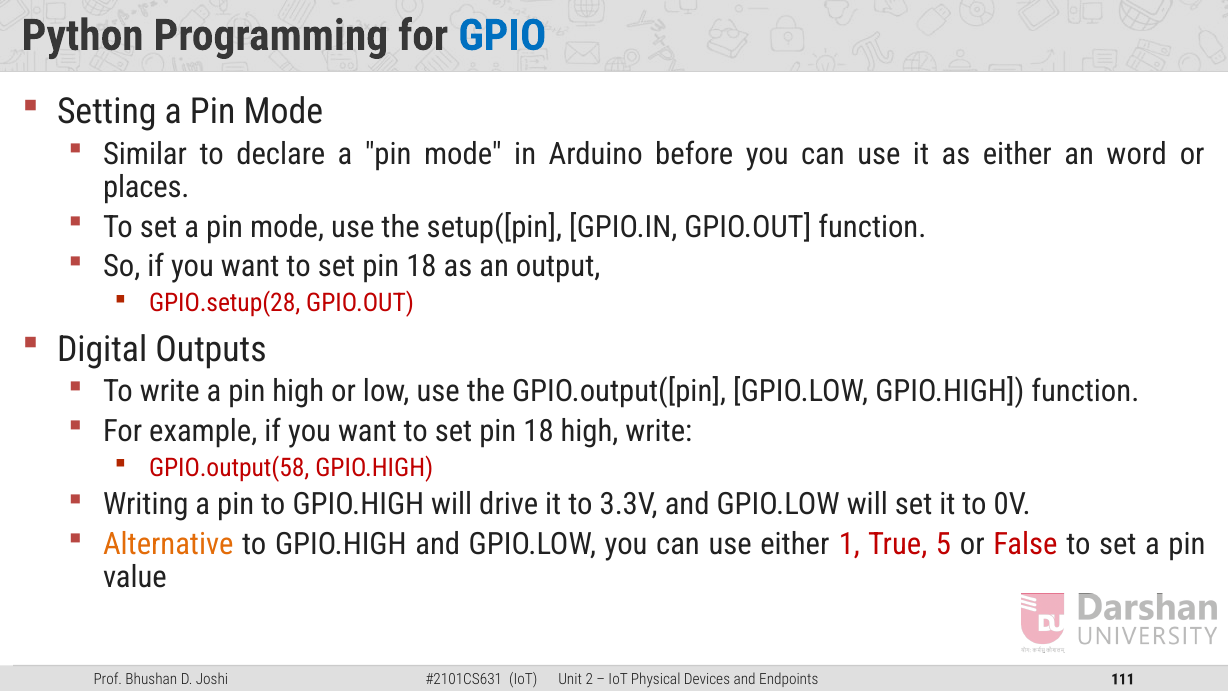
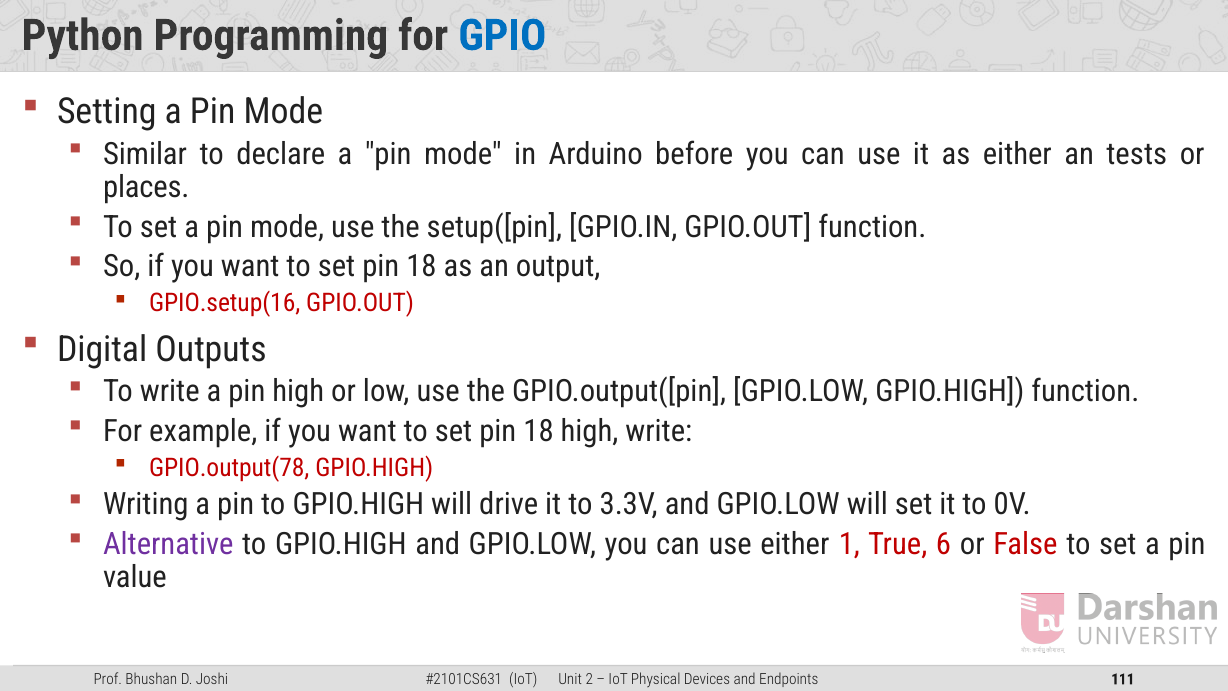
word: word -> tests (1137, 154)
GPIO.setup(28: GPIO.setup(28 -> GPIO.setup(16 (225, 303)
GPIO.output(58: GPIO.output(58 -> GPIO.output(78 (229, 468)
Alternative colour: orange -> purple (168, 544)
5: 5 -> 6 (944, 544)
